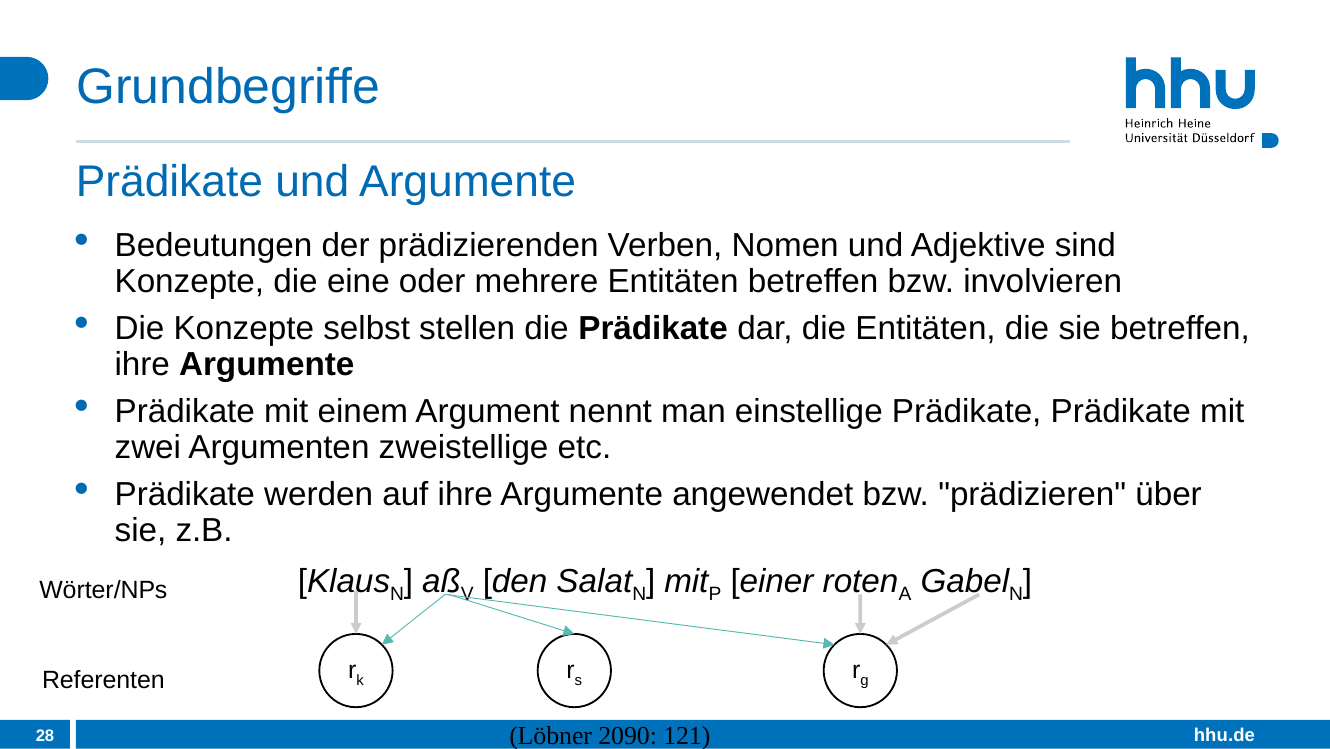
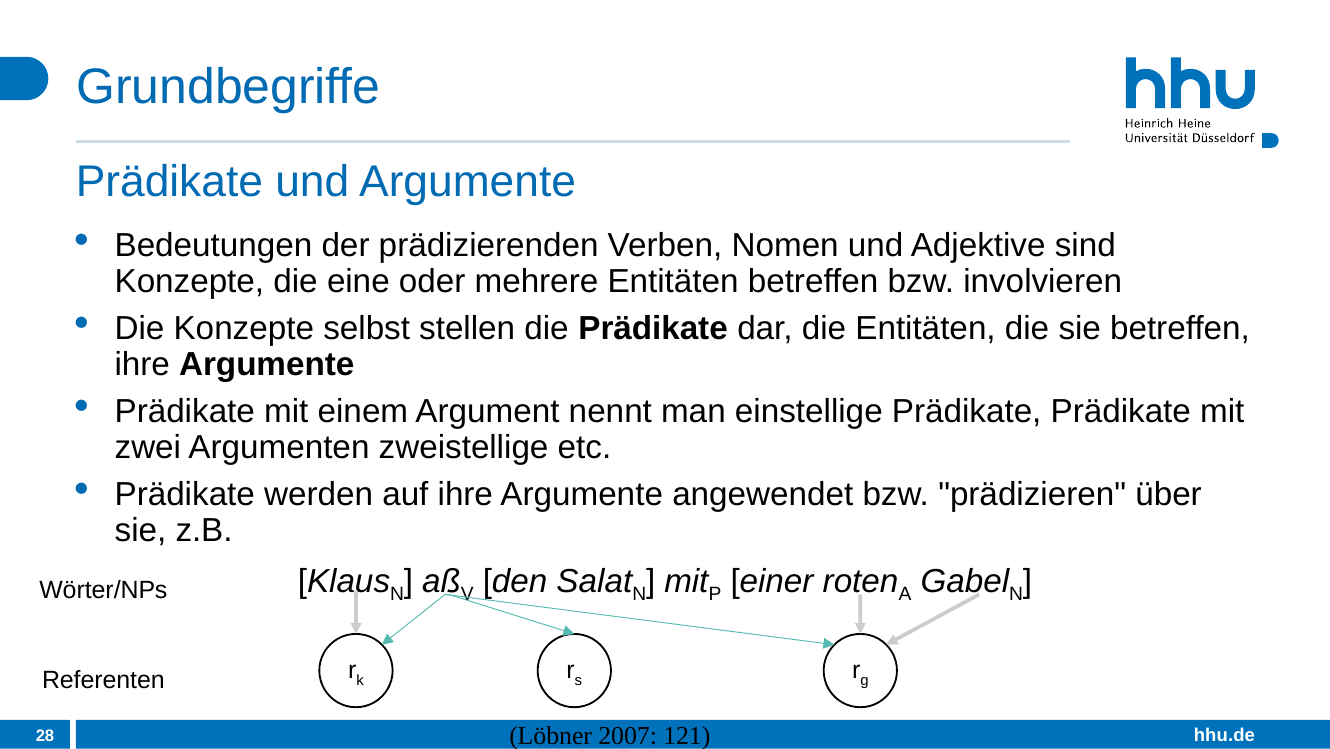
2090: 2090 -> 2007 (628, 736)
